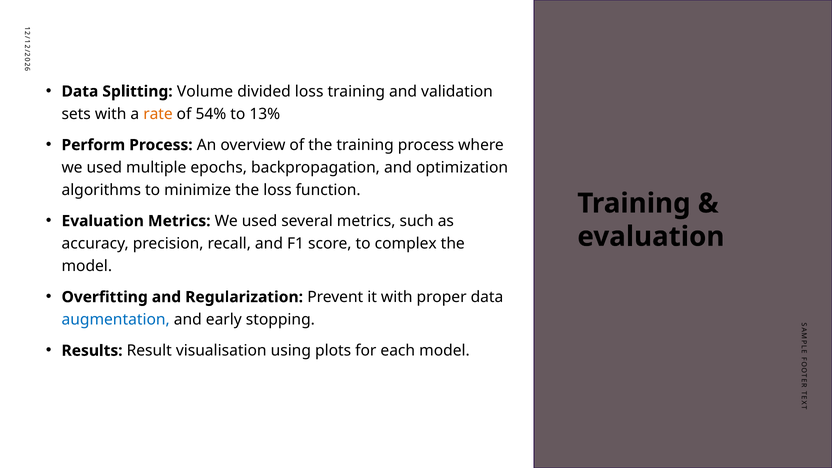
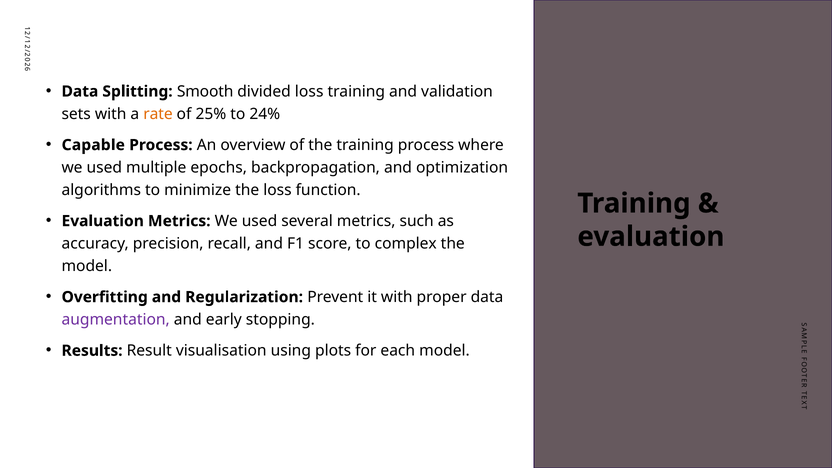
Volume: Volume -> Smooth (205, 91)
54%: 54% -> 25% (211, 114)
13%: 13% -> 24% (265, 114)
Perform: Perform -> Capable (93, 145)
augmentation colour: blue -> purple (116, 320)
